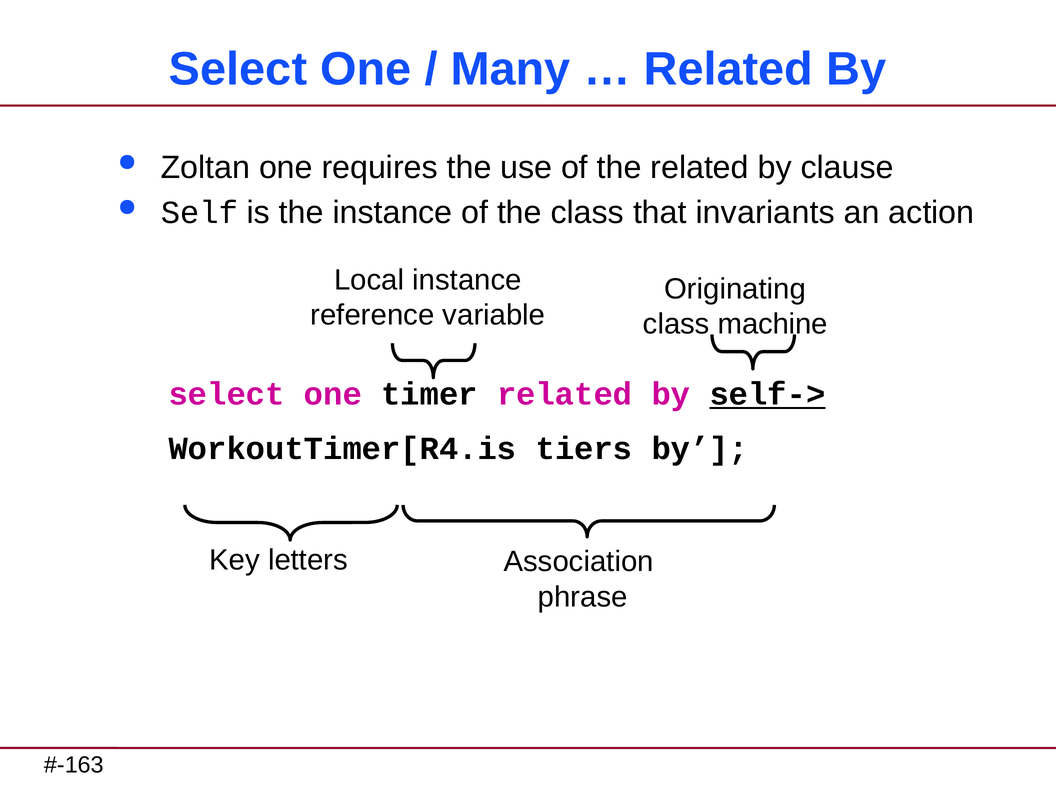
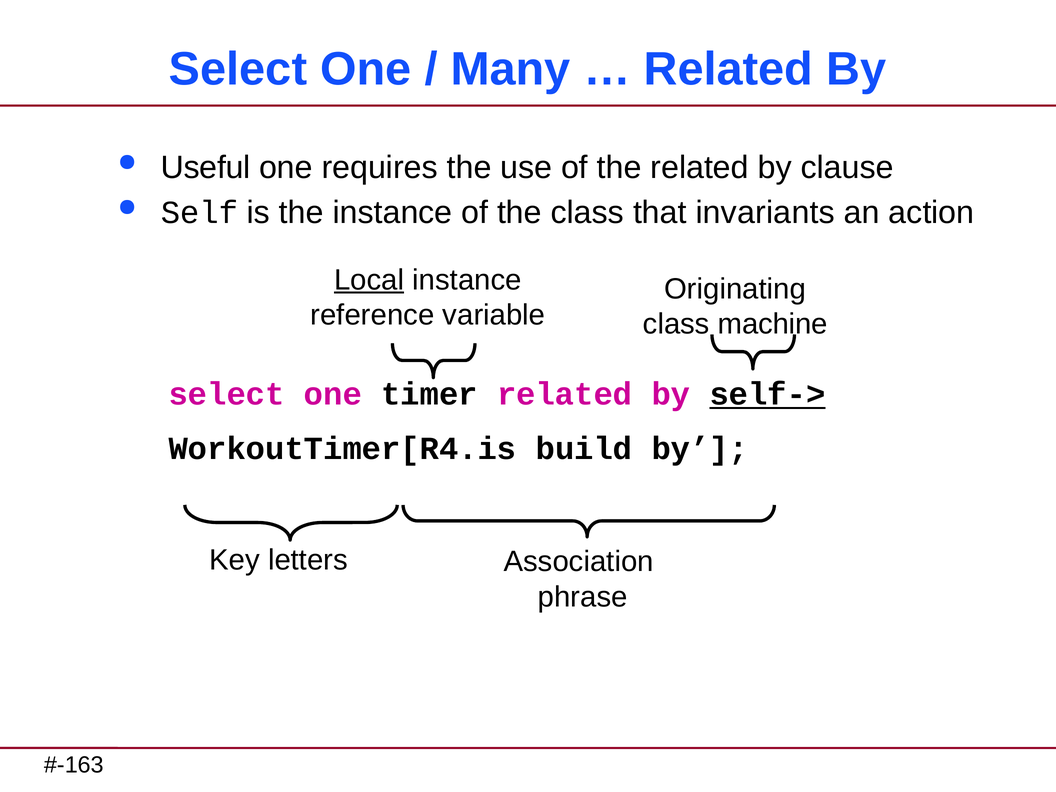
Zoltan: Zoltan -> Useful (206, 168)
Local underline: none -> present (369, 280)
tiers: tiers -> build (584, 449)
